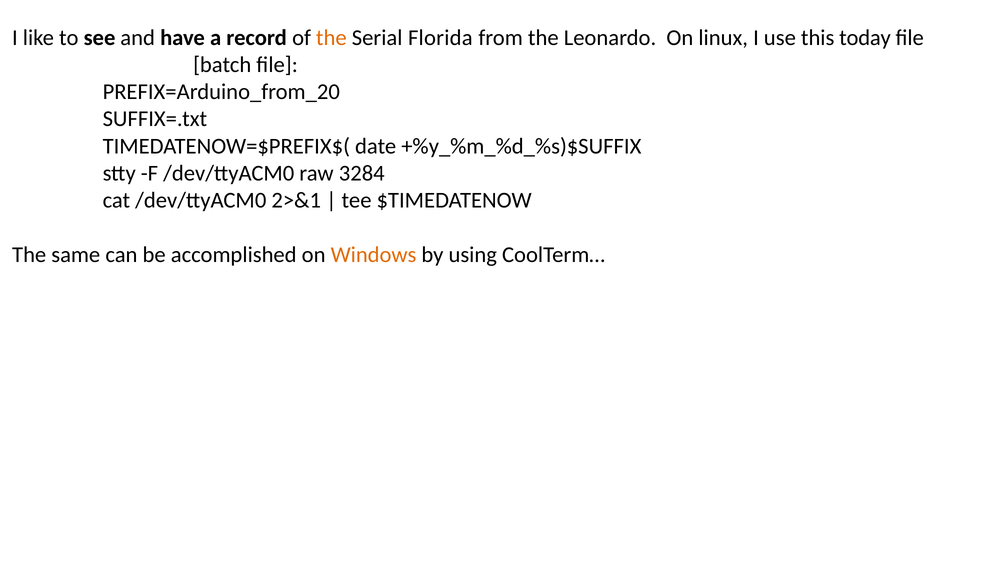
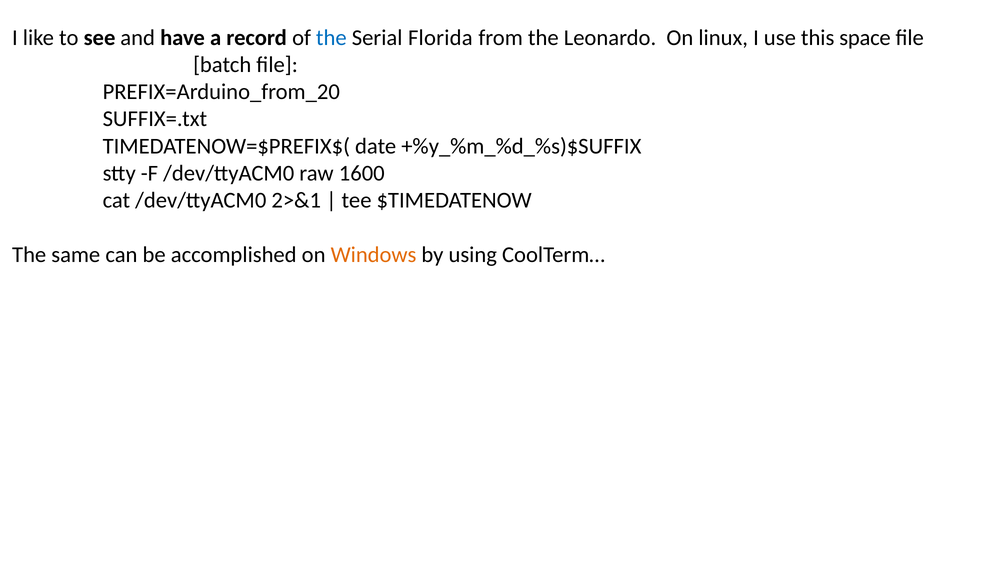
the colour: orange -> blue (331, 38)
today: today -> space (865, 38)
3284: 3284 -> 1600 (362, 173)
